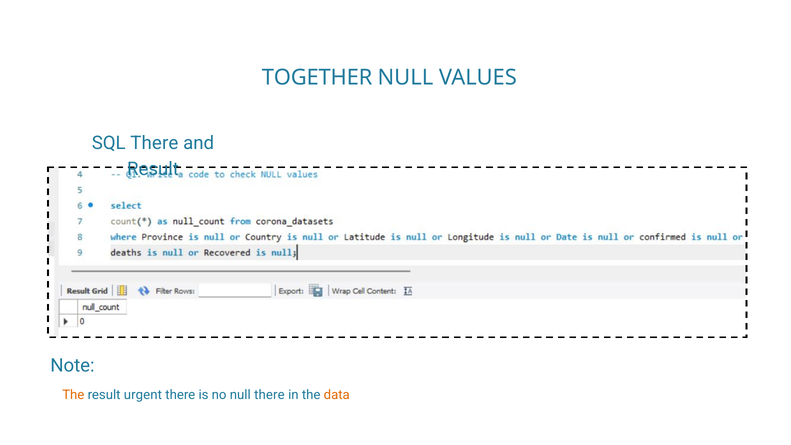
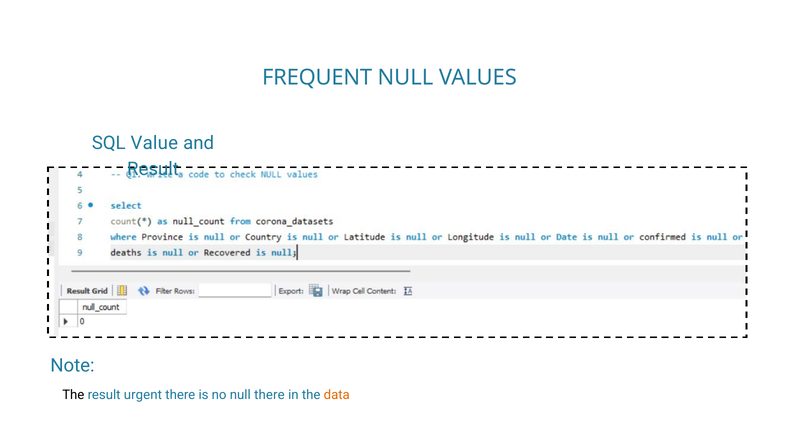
TOGETHER: TOGETHER -> FREQUENT (317, 77)
SQL There: There -> Value (154, 143)
The colour: orange -> black (73, 395)
